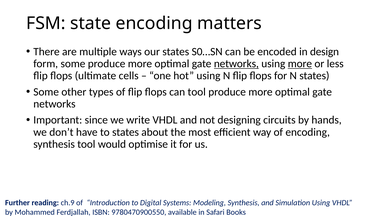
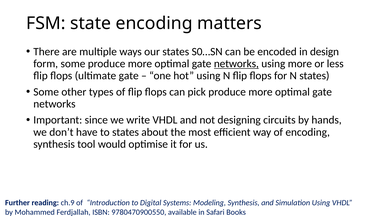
more underline: present -> none (300, 64)
ultimate cells: cells -> gate (129, 76)
can tool: tool -> pick (197, 92)
